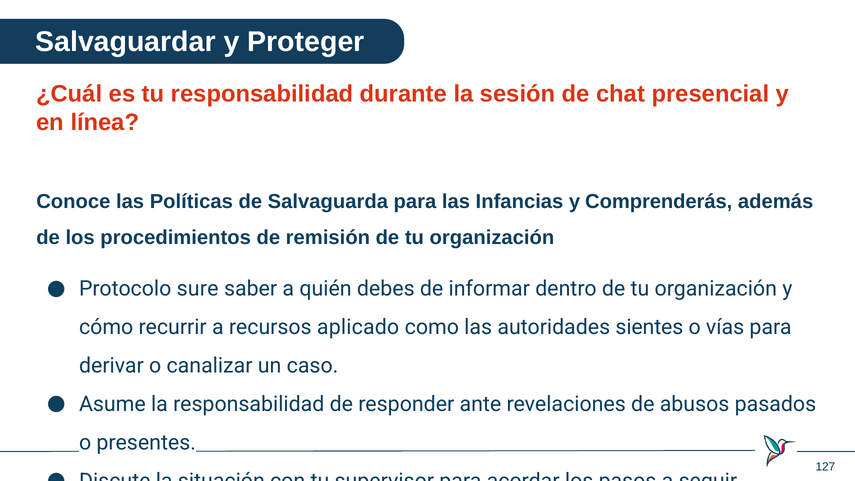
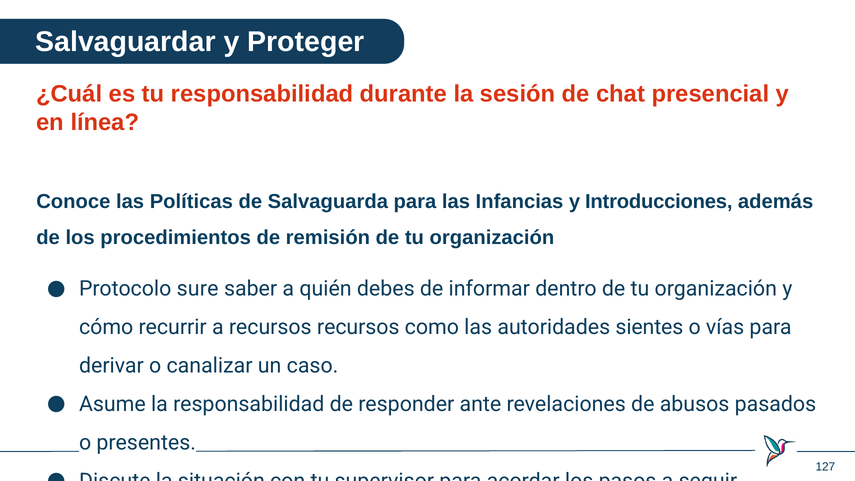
Comprenderás: Comprenderás -> Introducciones (659, 201)
recursos aplicado: aplicado -> recursos (358, 327)
